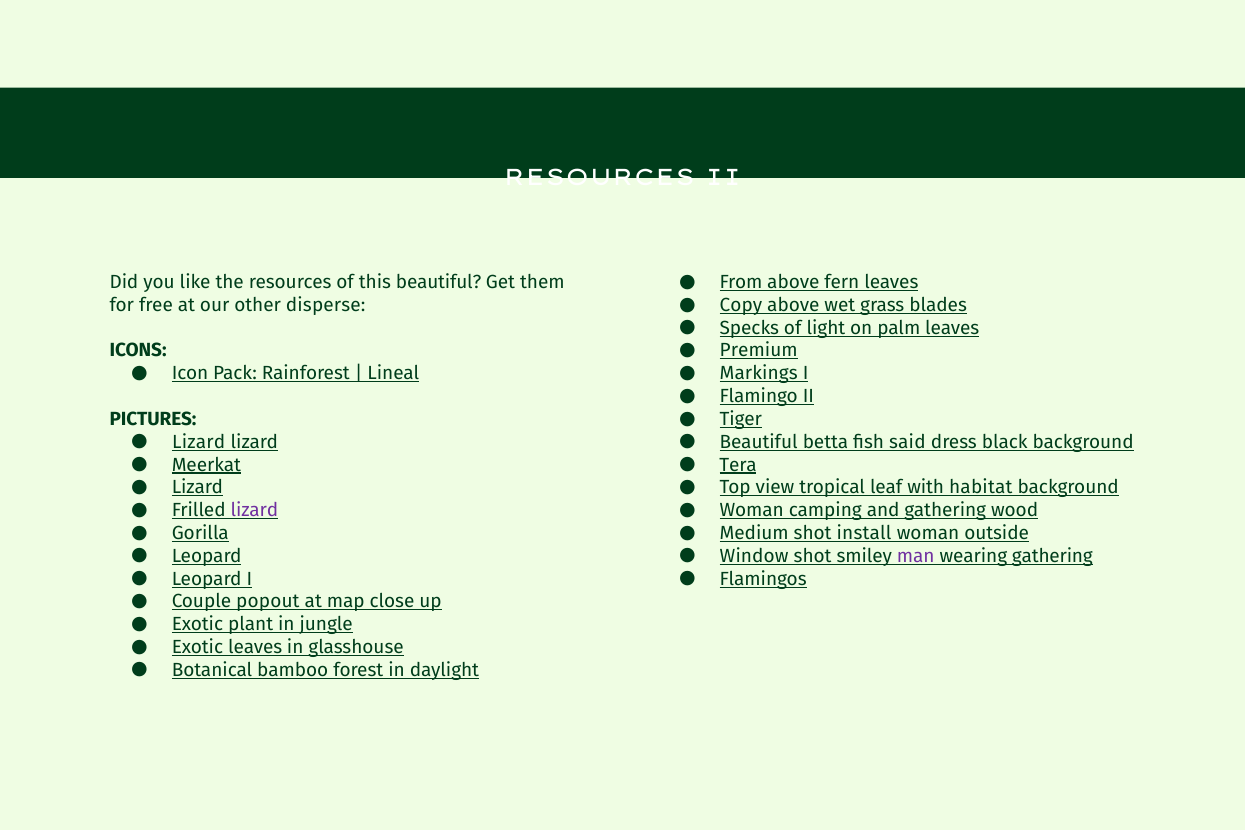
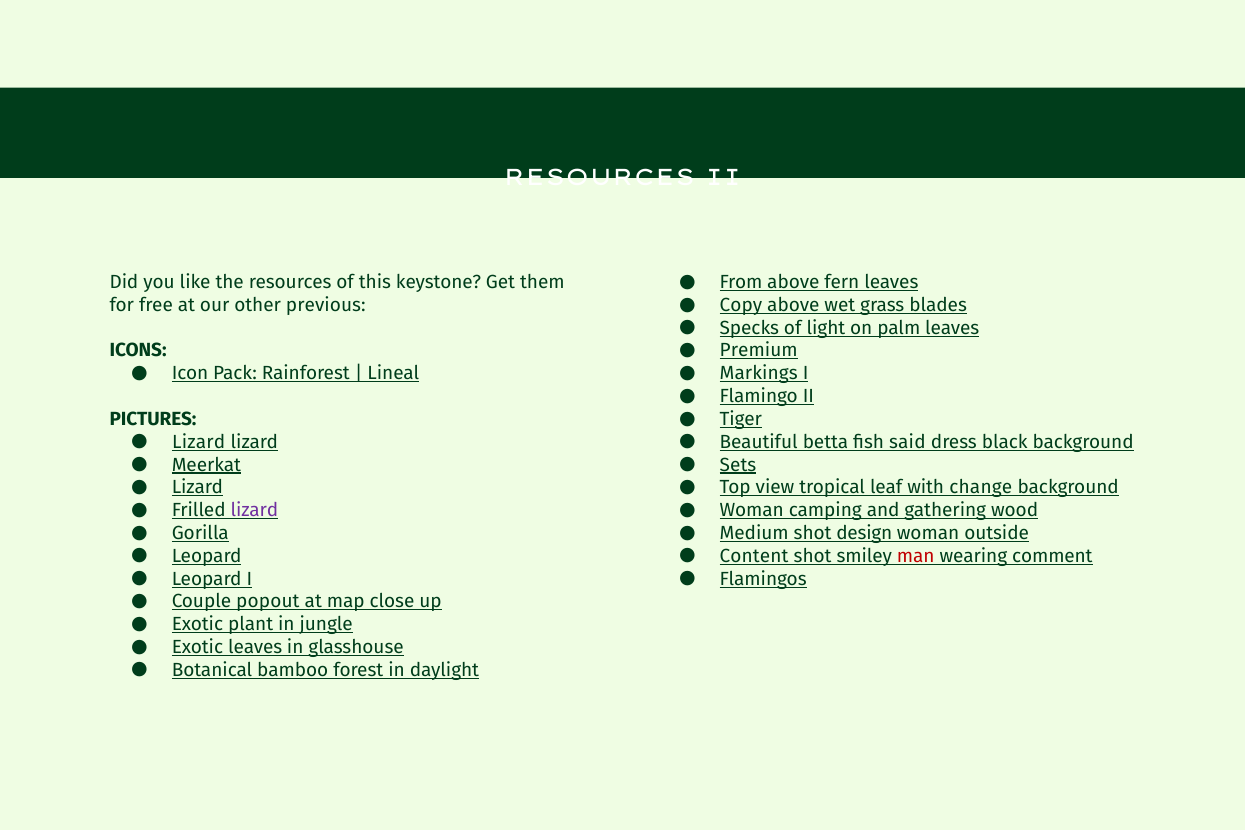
this beautiful: beautiful -> keystone (439, 282)
disperse: disperse -> previous (326, 305)
Tera: Tera -> Sets (738, 465)
habitat: habitat -> change (981, 488)
install: install -> design (864, 533)
Window: Window -> Content (754, 556)
man colour: purple -> red (916, 556)
wearing gathering: gathering -> comment (1052, 556)
